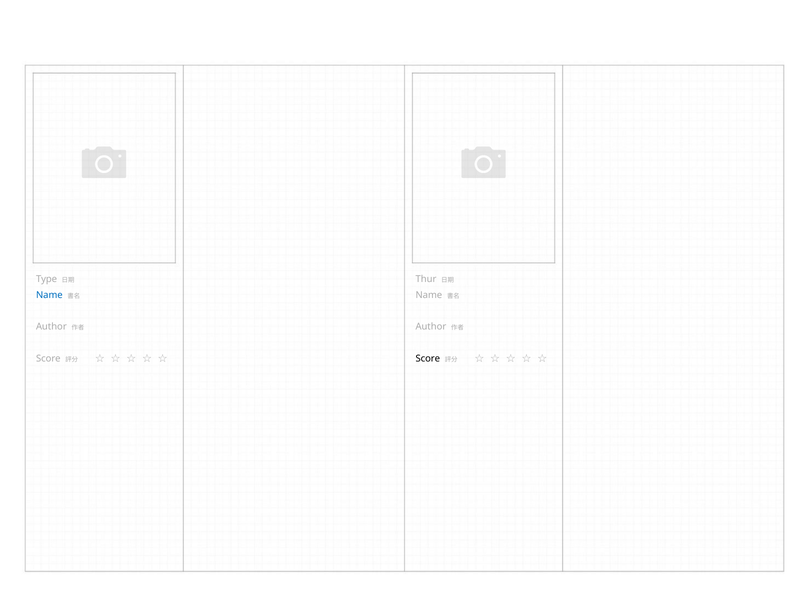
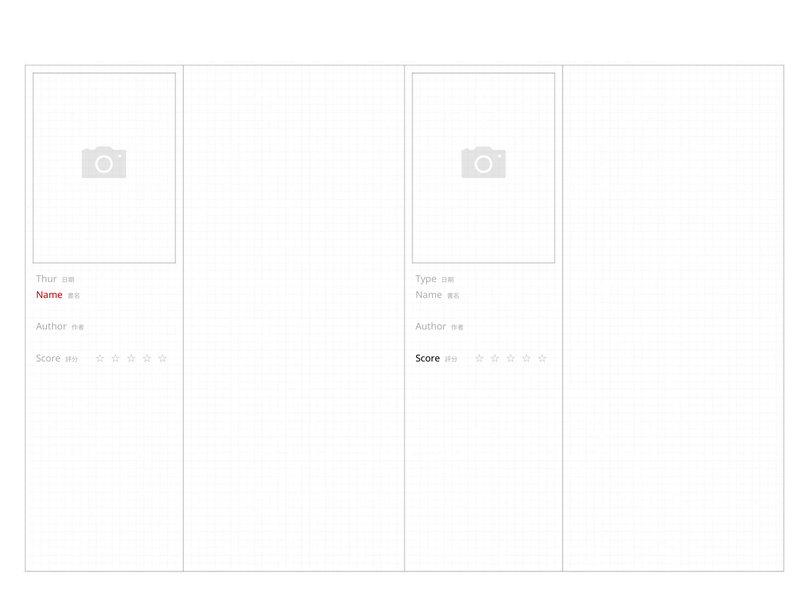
Type: Type -> Thur (46, 279)
Thur: Thur -> Type (426, 279)
Name colour: blue -> red (49, 295)
